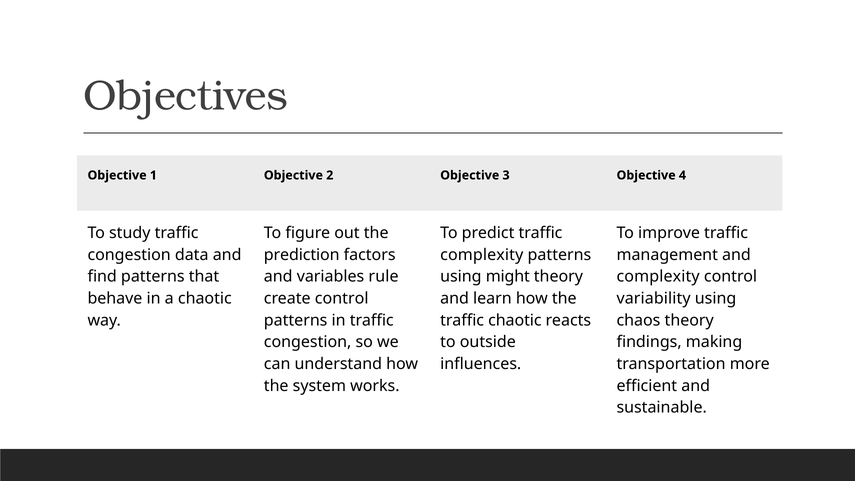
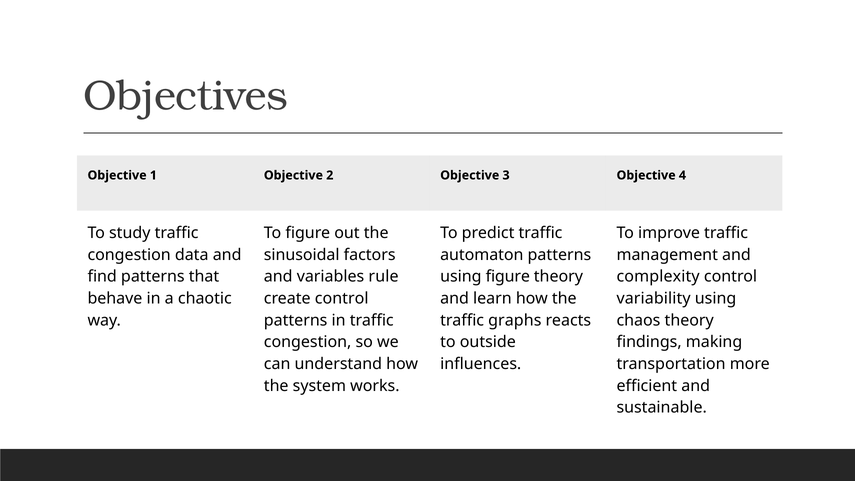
prediction: prediction -> sinusoidal (302, 255)
complexity: complexity -> automaton (482, 255)
using might: might -> figure (508, 277)
traffic chaotic: chaotic -> graphs (515, 320)
